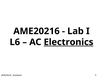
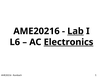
Lab underline: none -> present (76, 31)
